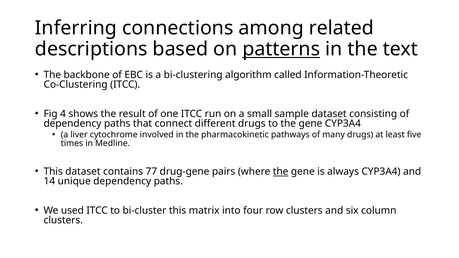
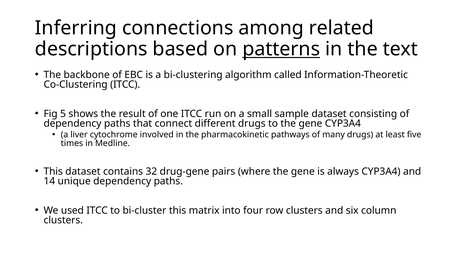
4: 4 -> 5 (63, 114)
77: 77 -> 32 (151, 172)
the underline: present -> none (281, 172)
